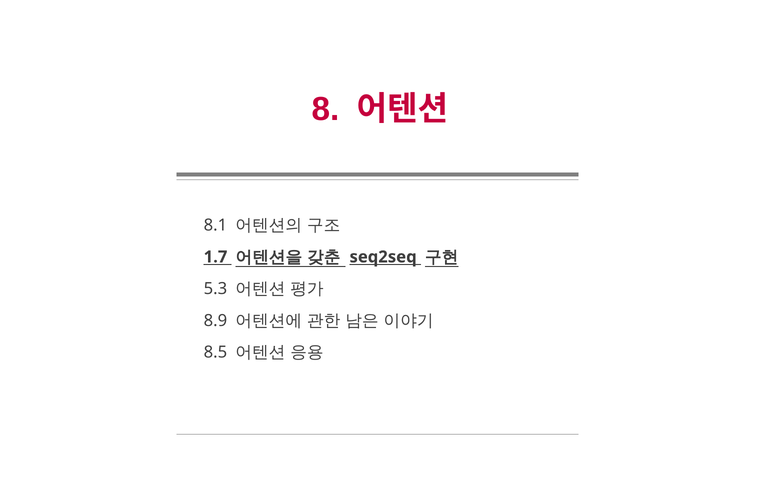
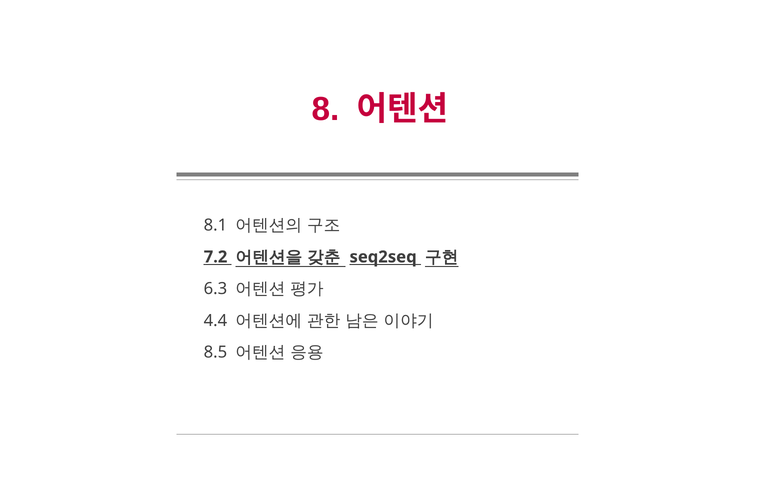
1.7: 1.7 -> 7.2 (216, 257)
5.3: 5.3 -> 6.3 (215, 289)
8.9: 8.9 -> 4.4 (215, 321)
